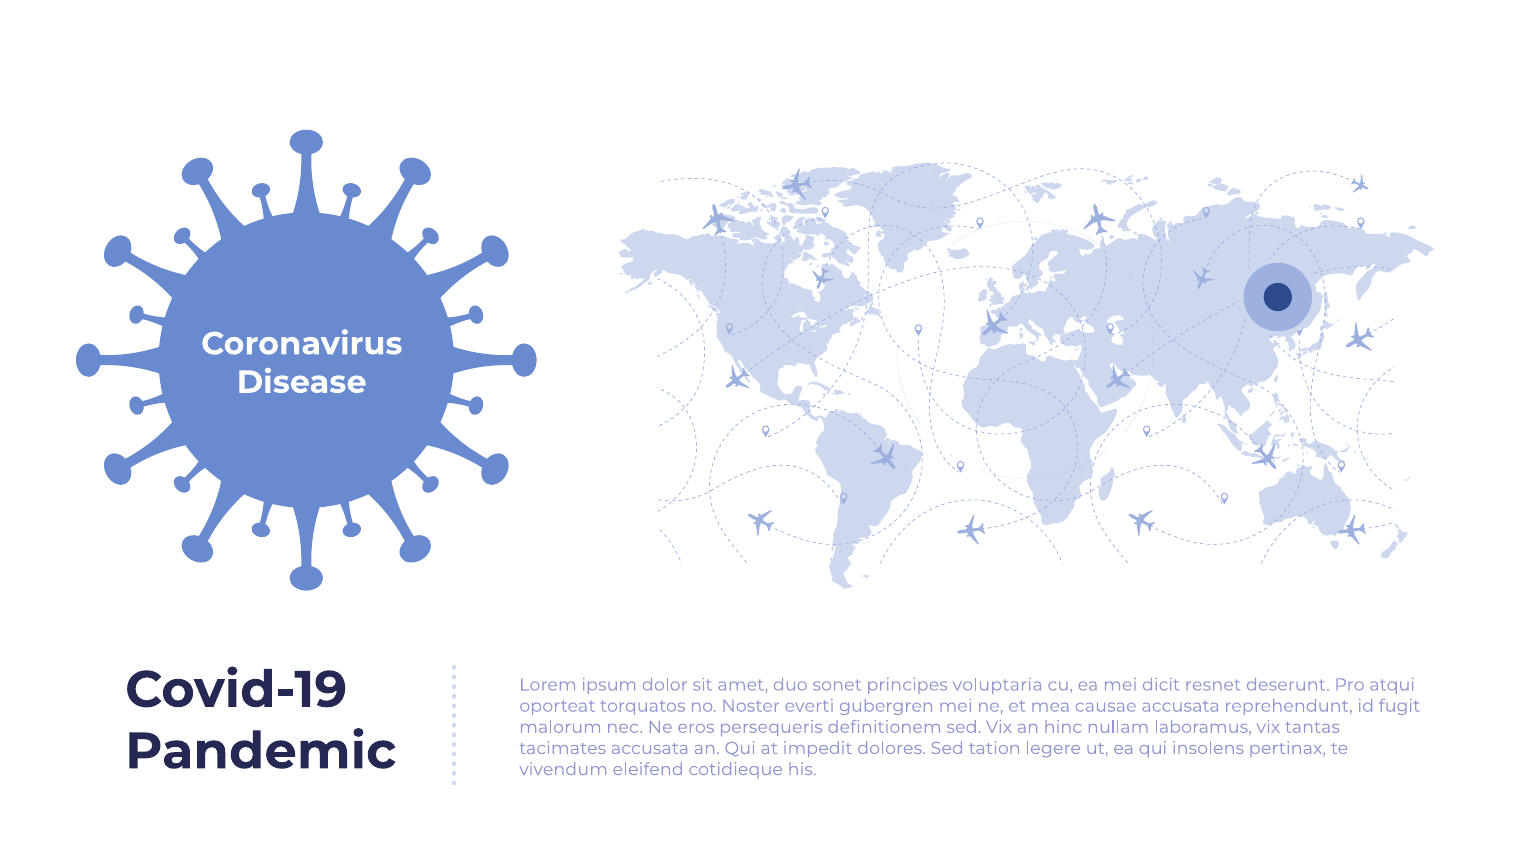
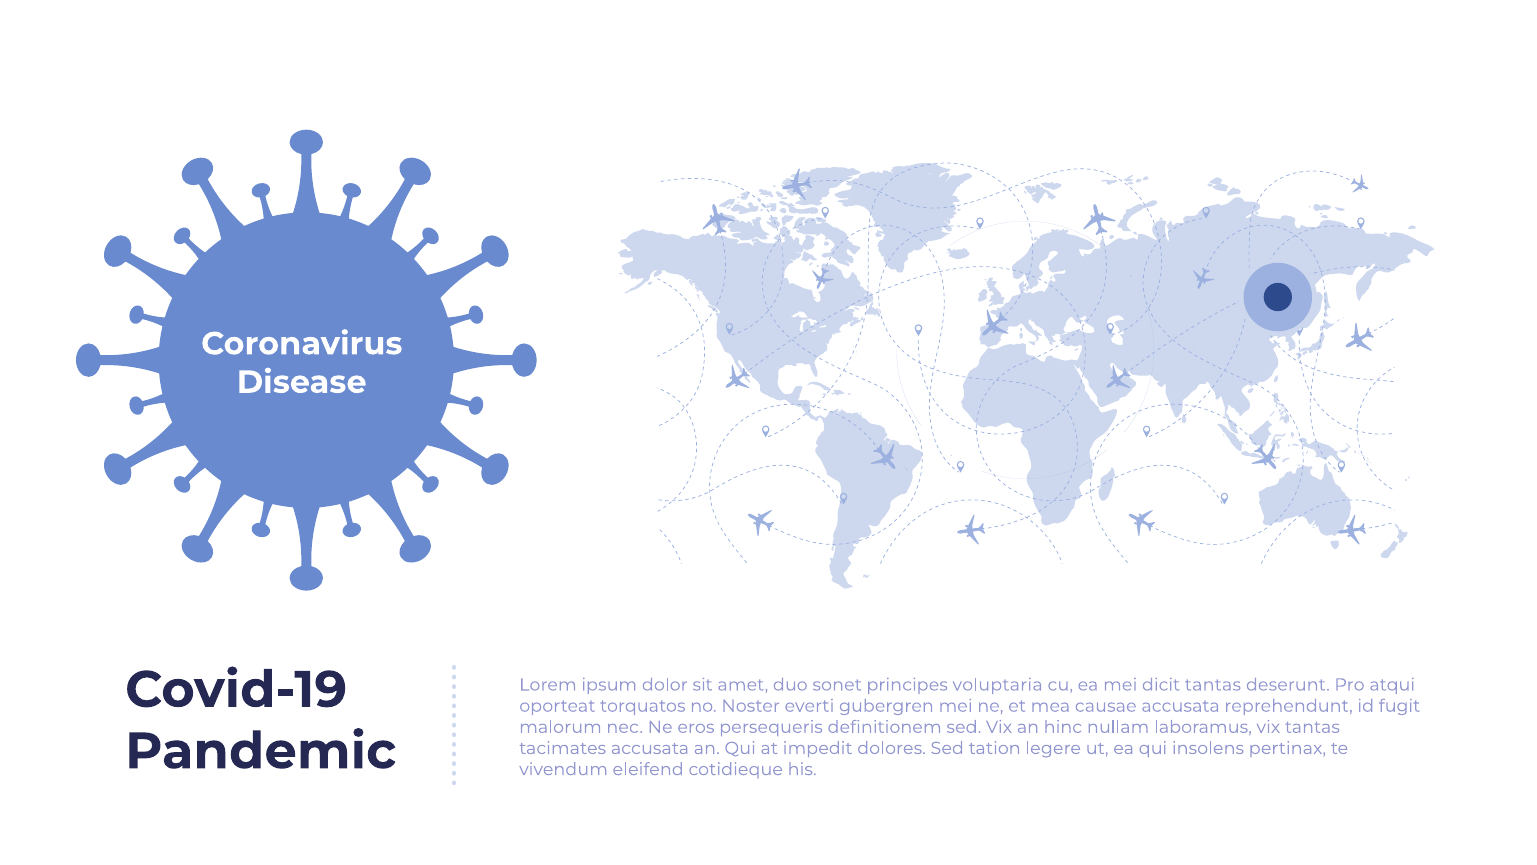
dicit resnet: resnet -> tantas (1213, 684)
